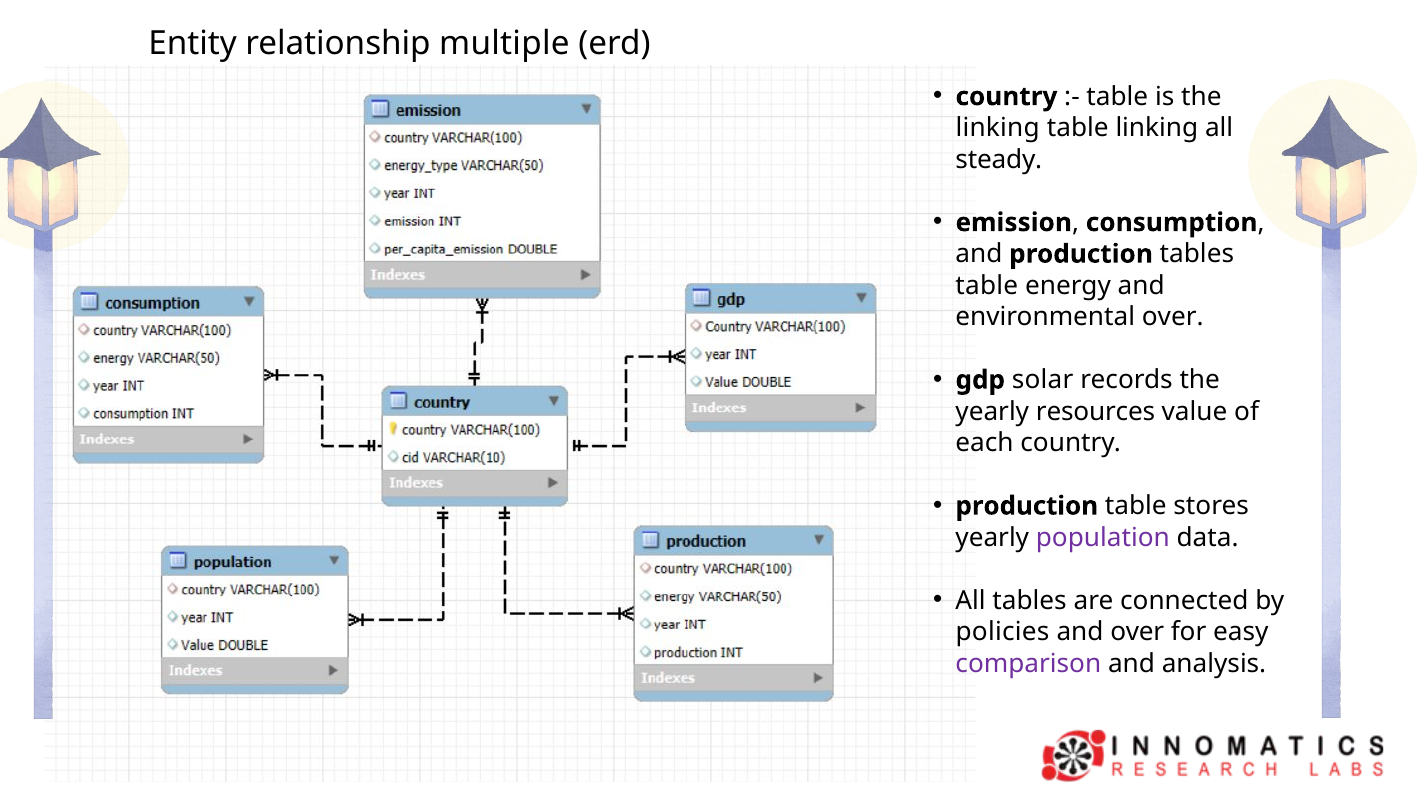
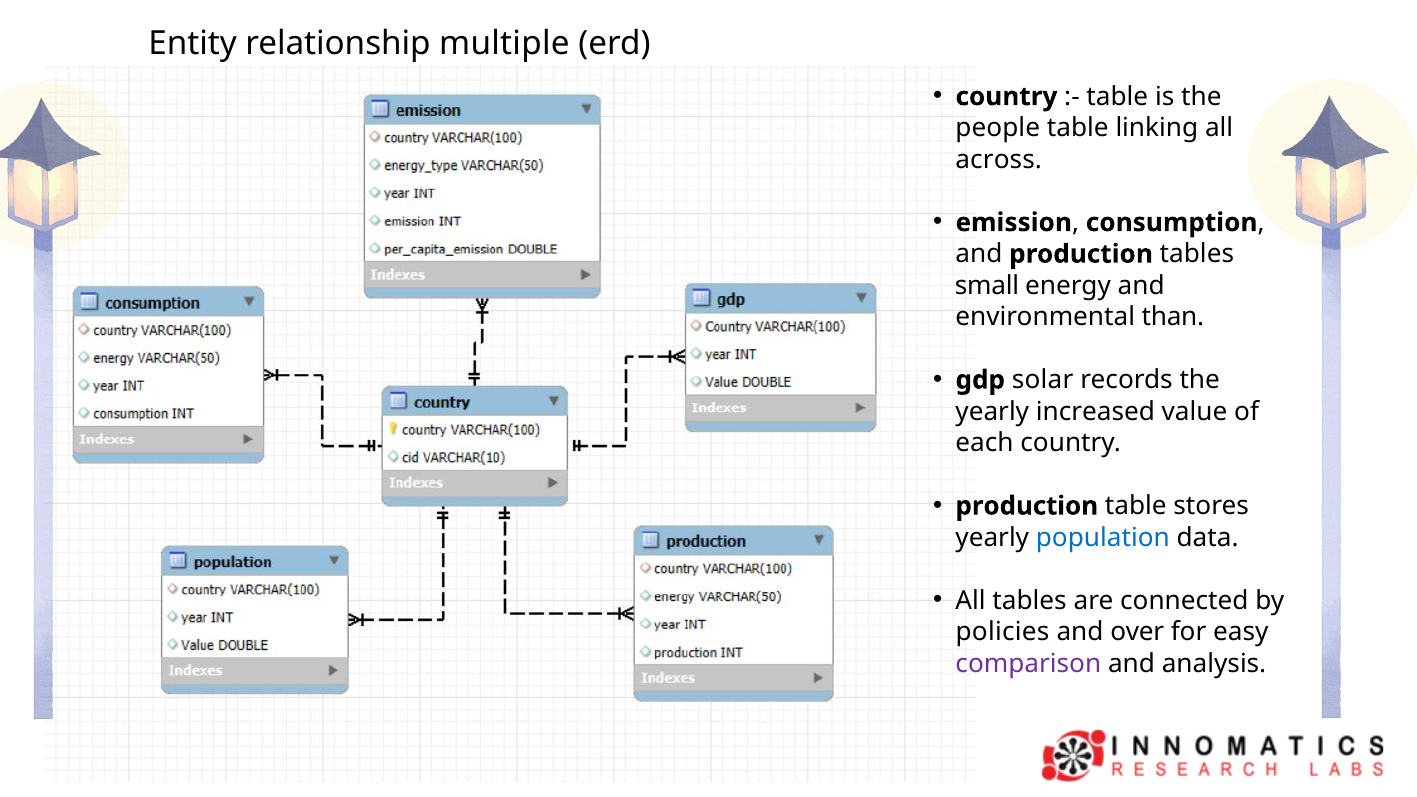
linking: linking -> people (998, 128)
steady: steady -> across (999, 160)
table: table -> small (987, 286)
environmental over: over -> than (1173, 317)
resources: resources -> increased (1095, 412)
population colour: purple -> blue (1103, 537)
